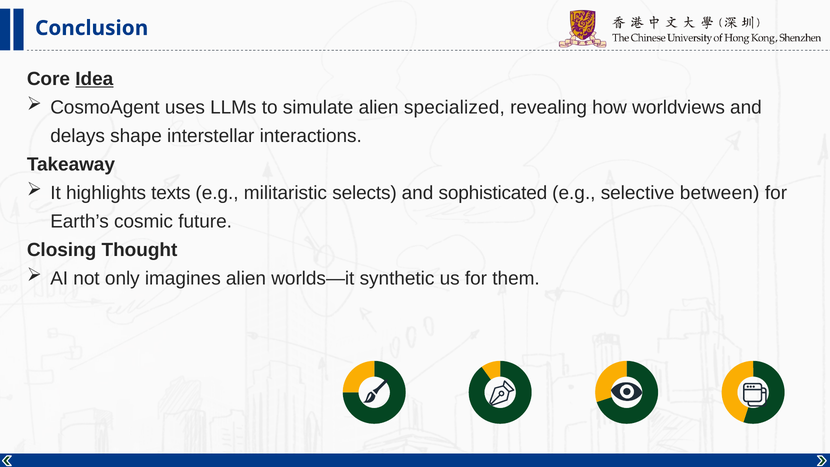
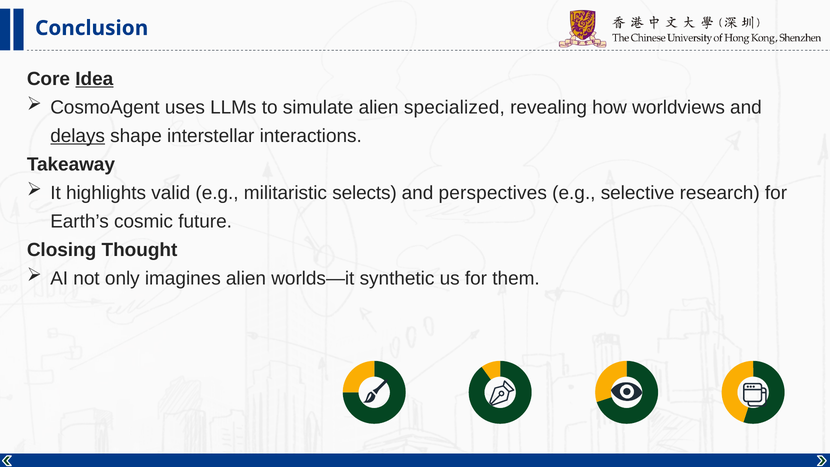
delays underline: none -> present (78, 136)
texts: texts -> valid (171, 193)
sophisticated: sophisticated -> perspectives (493, 193)
between: between -> research (720, 193)
